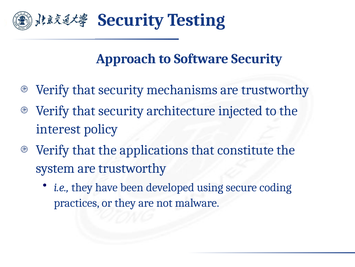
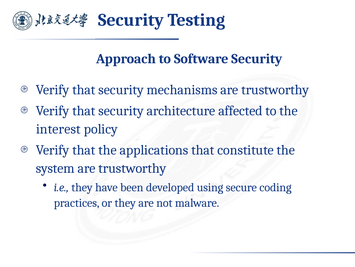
injected: injected -> affected (240, 111)
